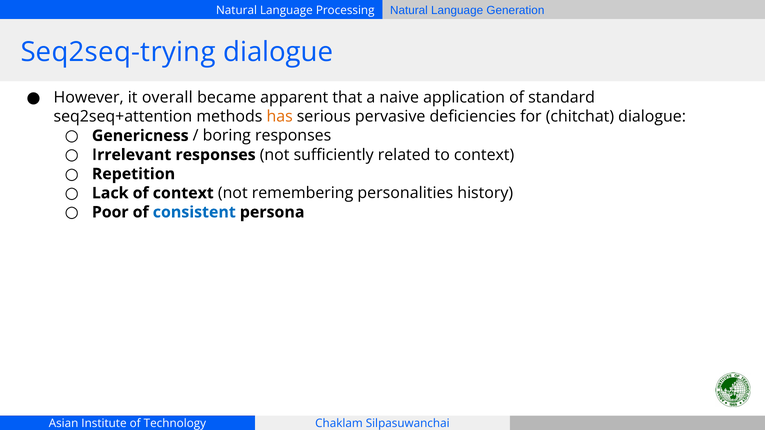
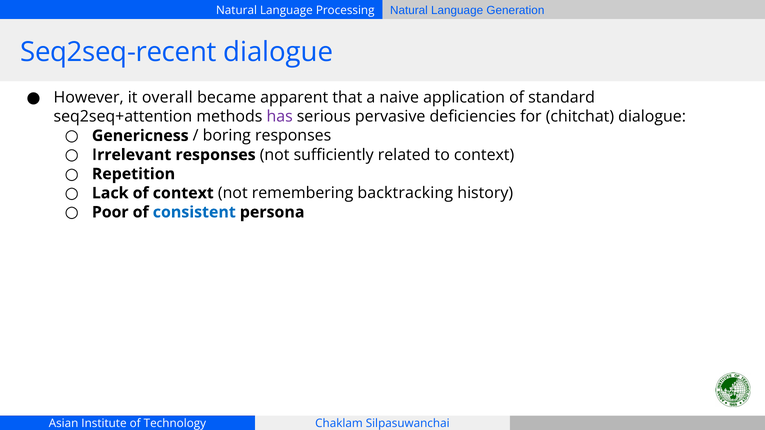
Seq2seq-trying: Seq2seq-trying -> Seq2seq-recent (118, 52)
has colour: orange -> purple (280, 117)
personalities: personalities -> backtracking (405, 193)
